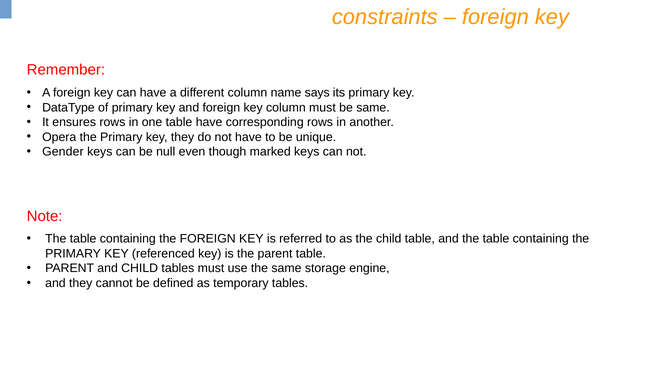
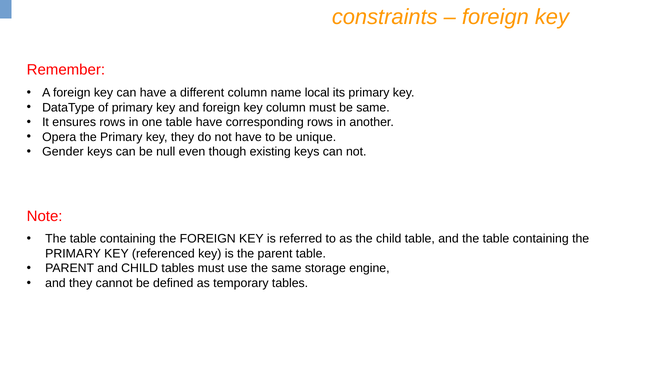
says: says -> local (317, 93)
marked: marked -> existing (270, 152)
